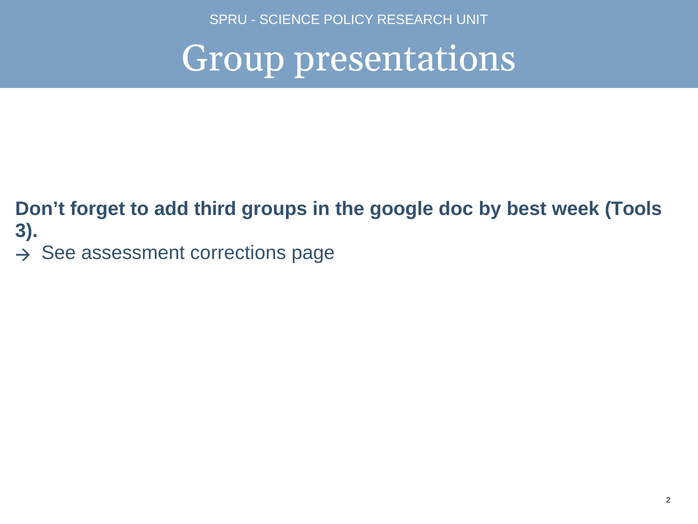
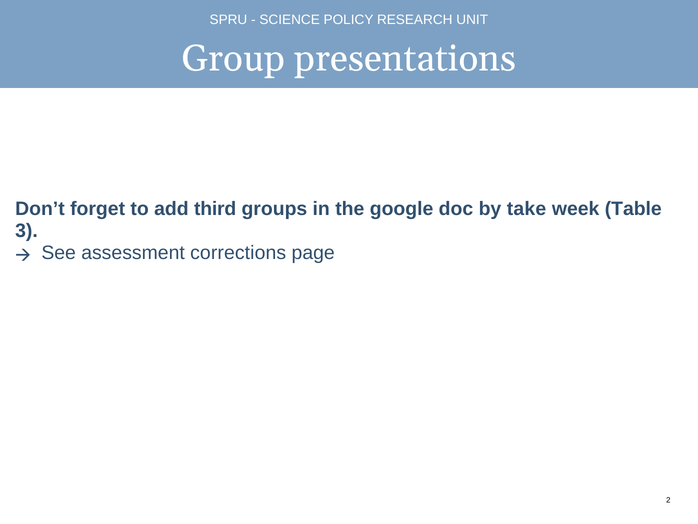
best: best -> take (526, 209)
Tools: Tools -> Table (633, 209)
